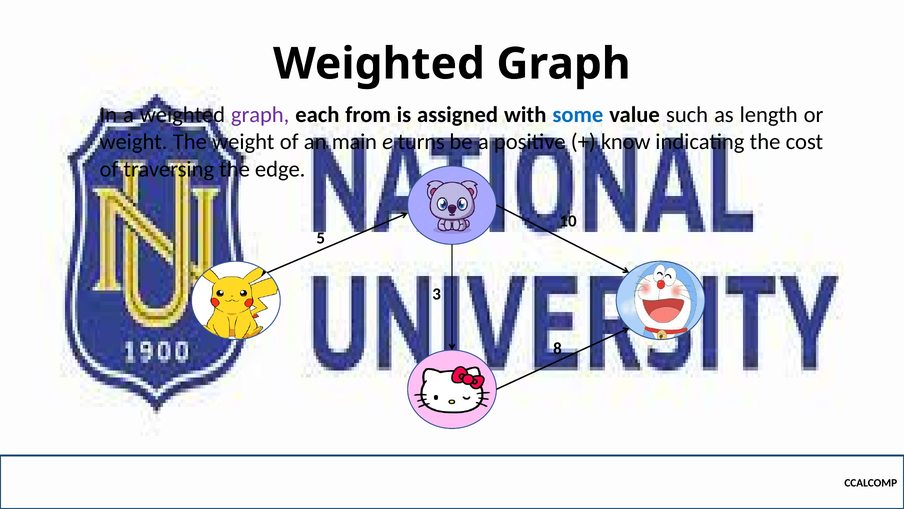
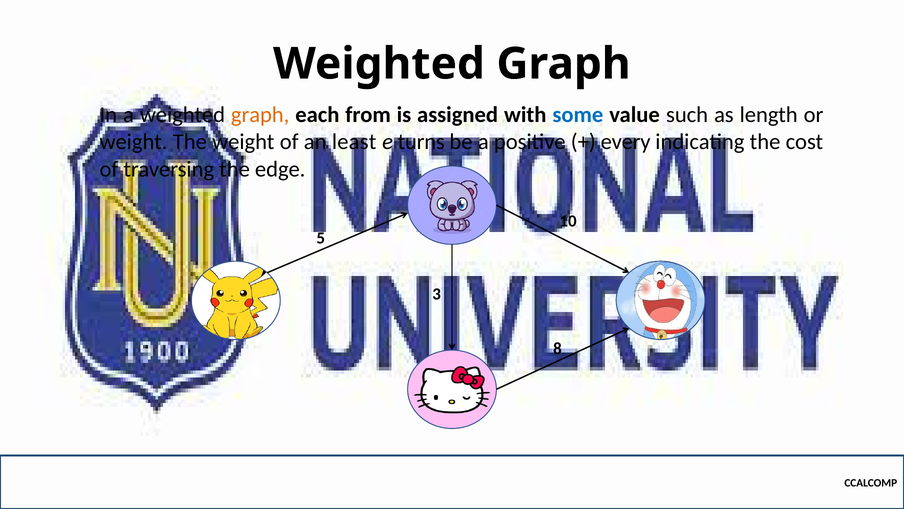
graph colour: purple -> orange (260, 115)
main: main -> least (354, 142)
know: know -> every (626, 142)
